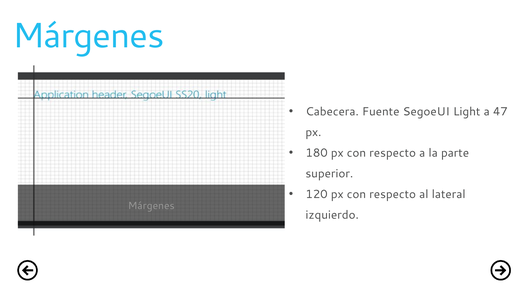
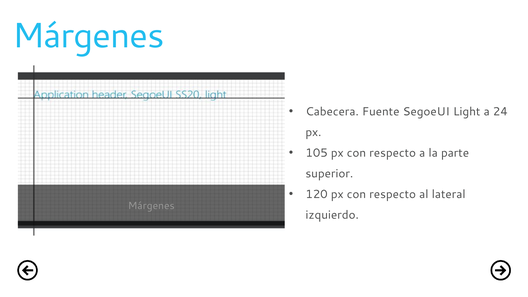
47: 47 -> 24 (500, 112)
180: 180 -> 105 (317, 153)
